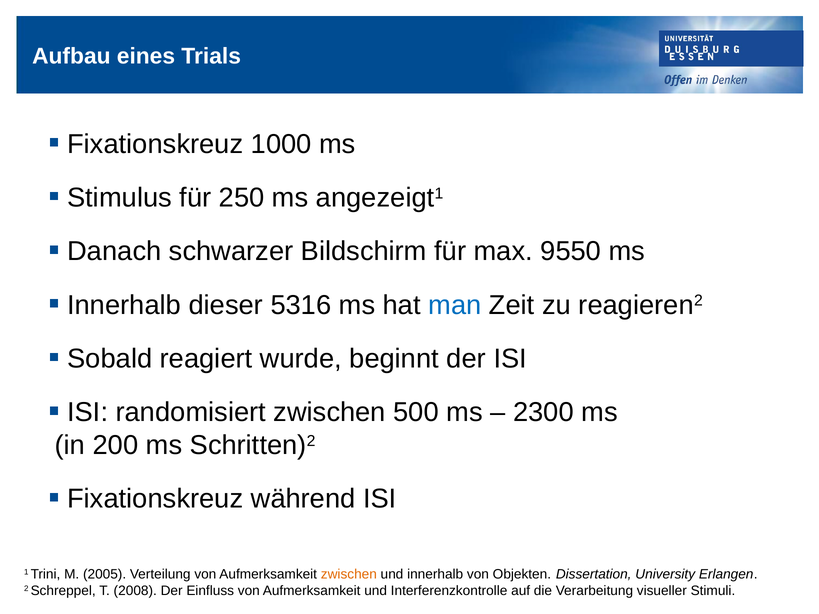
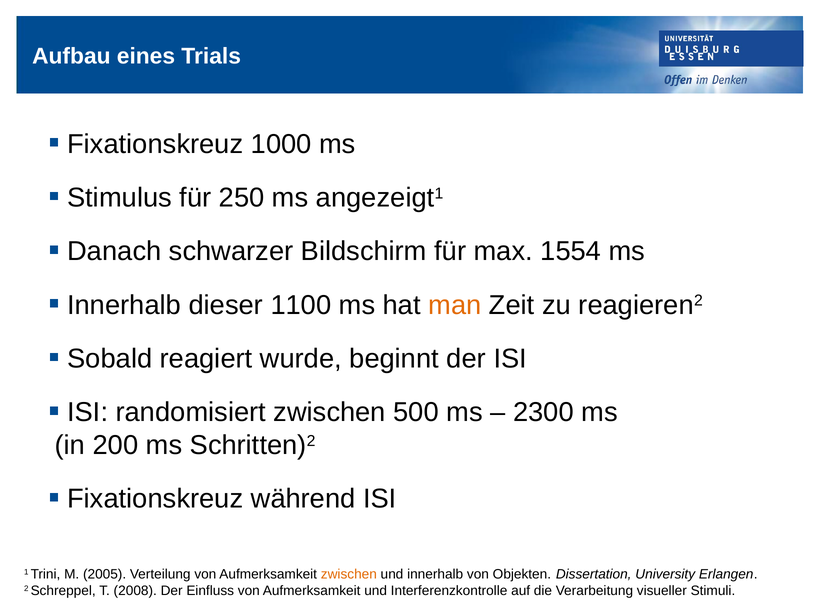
9550: 9550 -> 1554 (571, 251)
5316: 5316 -> 1100 (301, 305)
man colour: blue -> orange (455, 305)
